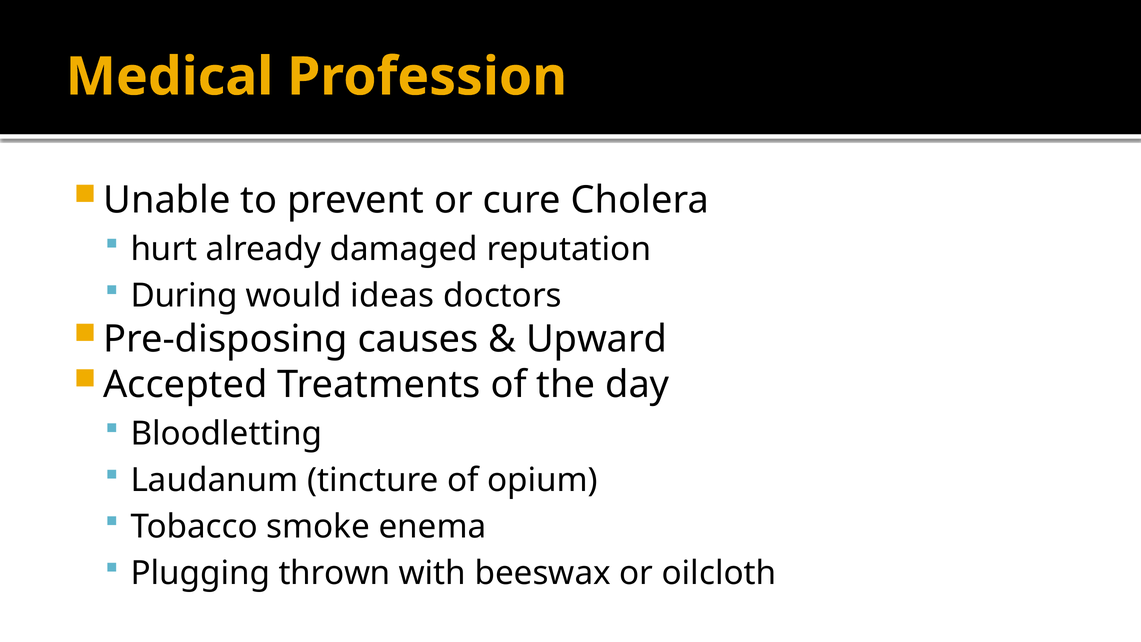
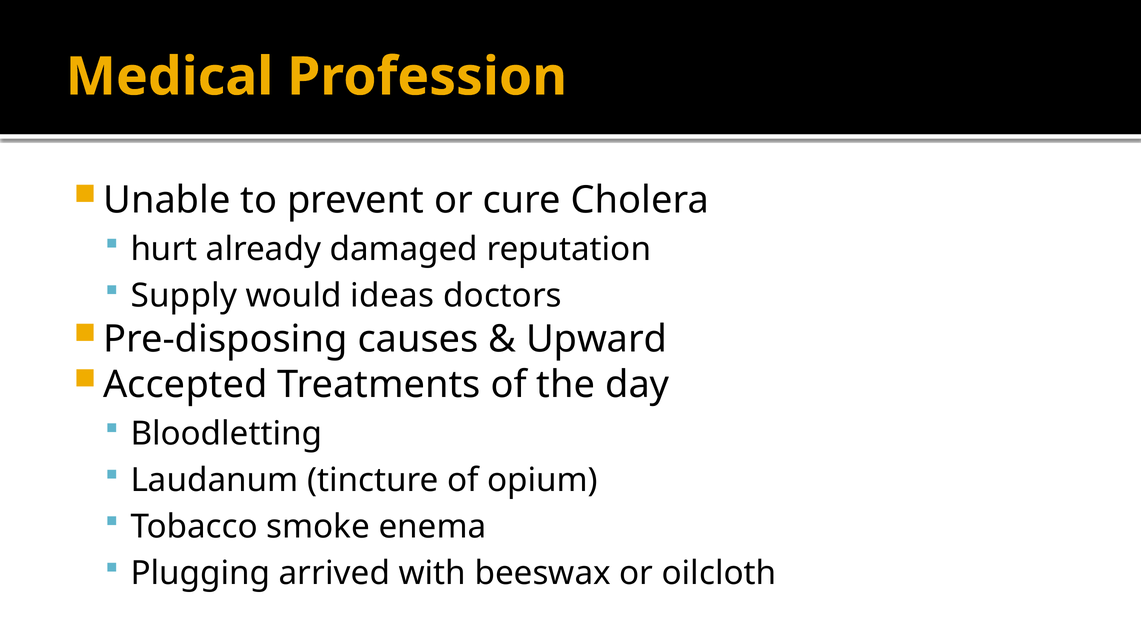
During: During -> Supply (184, 296)
thrown: thrown -> arrived (334, 573)
